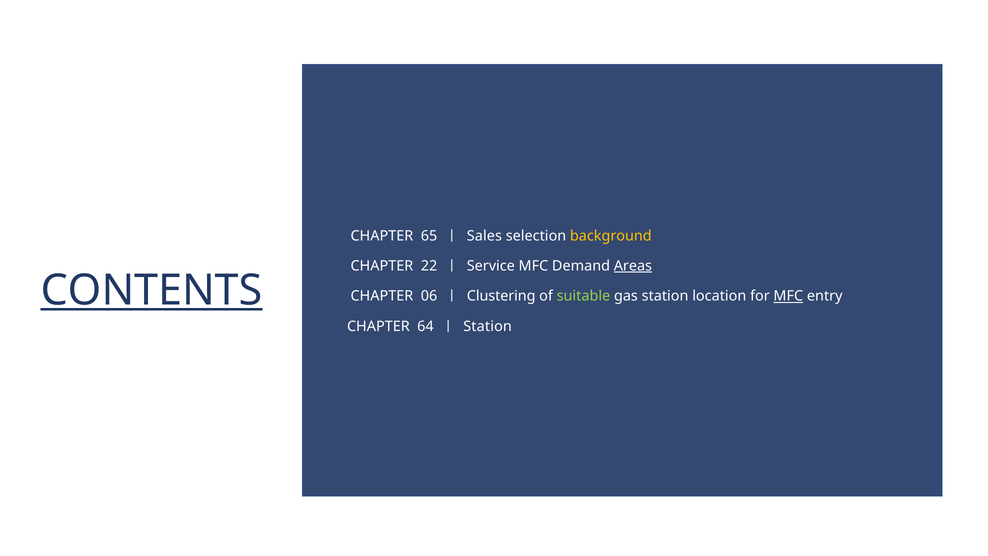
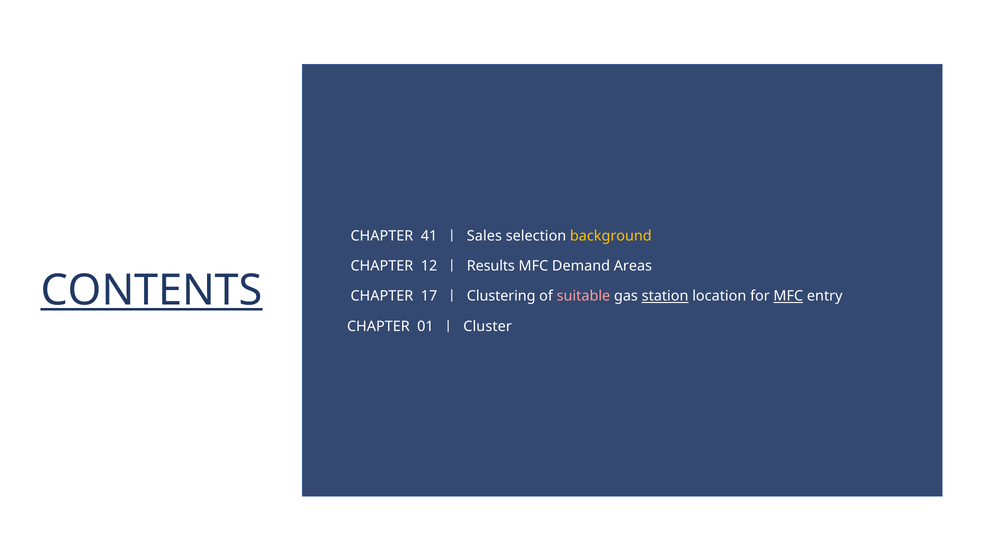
65: 65 -> 41 (429, 236)
22: 22 -> 12 (429, 266)
Service: Service -> Results (491, 266)
Areas underline: present -> none (633, 266)
06: 06 -> 17 (429, 296)
suitable colour: light green -> pink (583, 296)
station underline: none -> present (665, 296)
64: 64 -> 01 (425, 326)
ㅣ Station: Station -> Cluster (488, 326)
